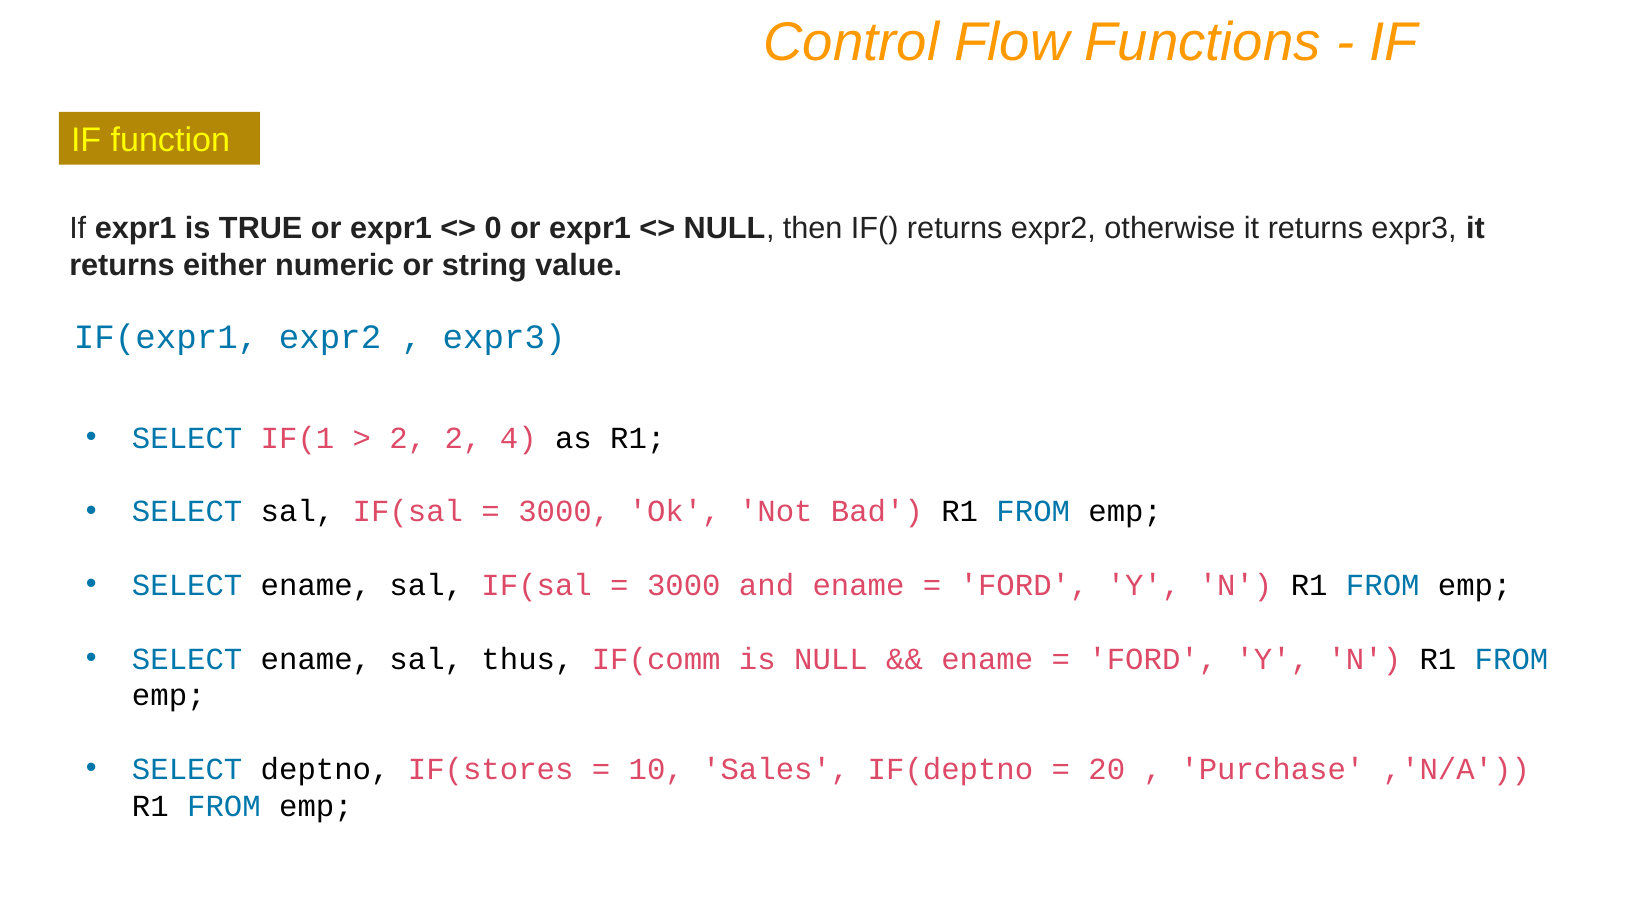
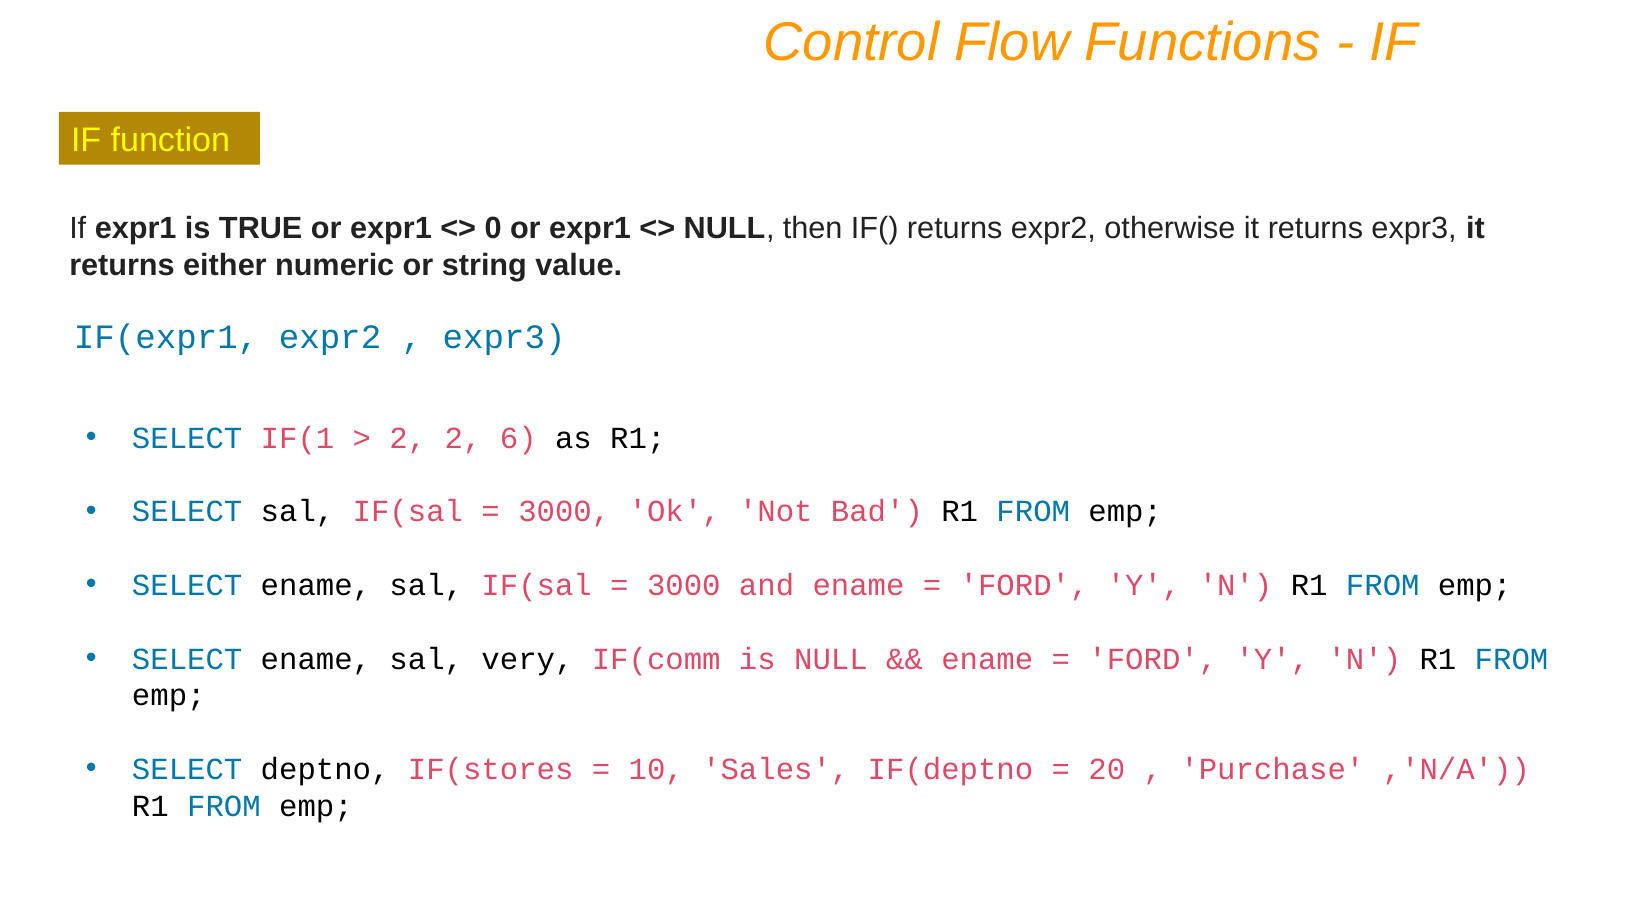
4: 4 -> 6 (518, 438)
thus: thus -> very (527, 659)
